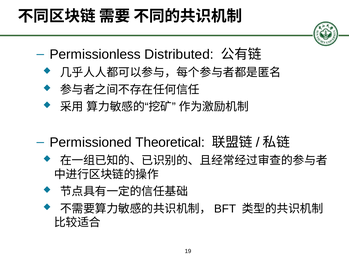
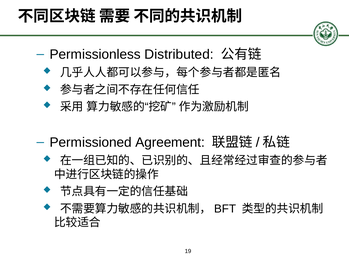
Theoretical: Theoretical -> Agreement (170, 142)
